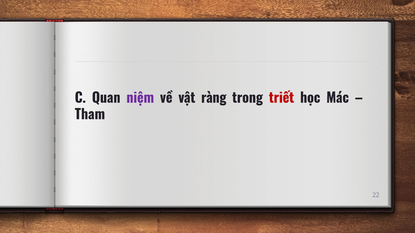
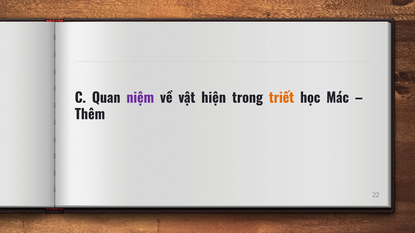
ràng: ràng -> hiện (214, 98)
triết colour: red -> orange (281, 98)
Tham: Tham -> Thêm (90, 115)
